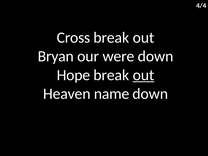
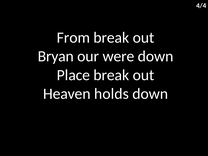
Cross: Cross -> From (73, 38)
Hope: Hope -> Place (73, 75)
out underline: present -> none (144, 75)
name: name -> holds (111, 94)
